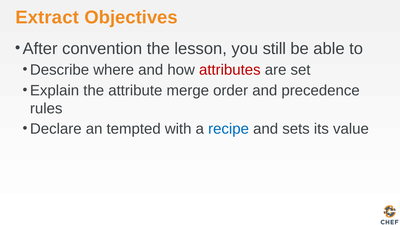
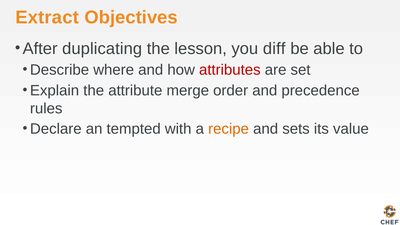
convention: convention -> duplicating (102, 49)
still: still -> diff (274, 49)
recipe colour: blue -> orange (229, 129)
